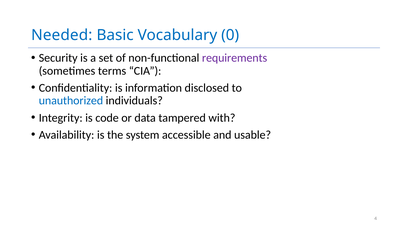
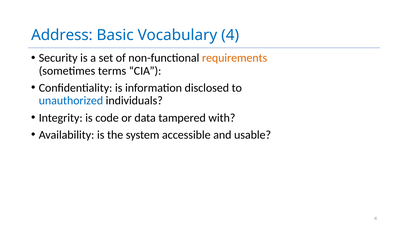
Needed: Needed -> Address (62, 35)
Vocabulary 0: 0 -> 4 (230, 35)
requirements colour: purple -> orange (235, 58)
